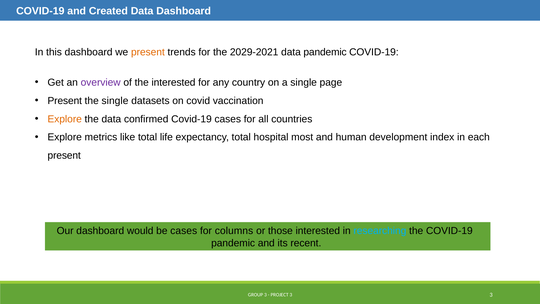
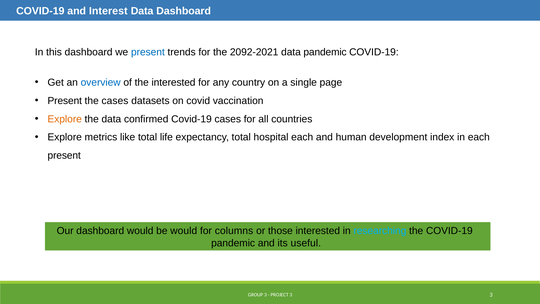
Created: Created -> Interest (108, 11)
present colour: orange -> blue (148, 52)
2029-2021: 2029-2021 -> 2092-2021 (254, 52)
overview colour: purple -> blue (101, 82)
the single: single -> cases (115, 101)
hospital most: most -> each (302, 137)
be cases: cases -> would (184, 231)
recent: recent -> useful (306, 243)
